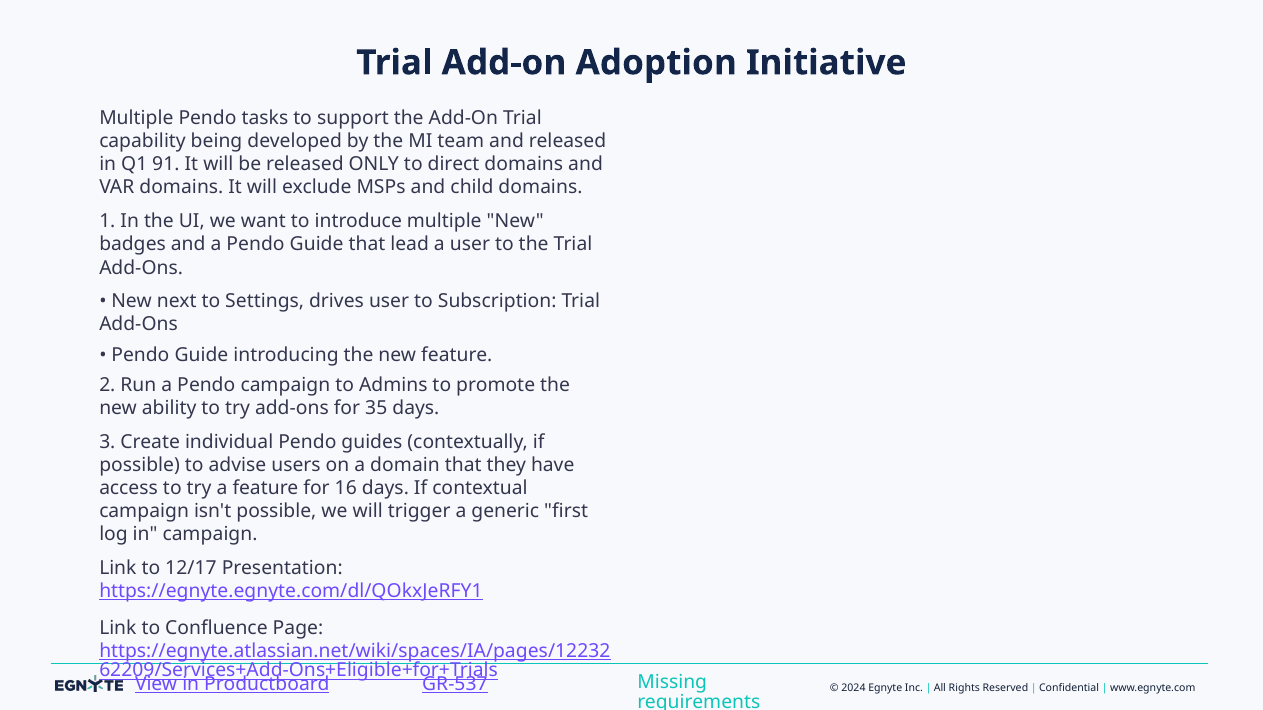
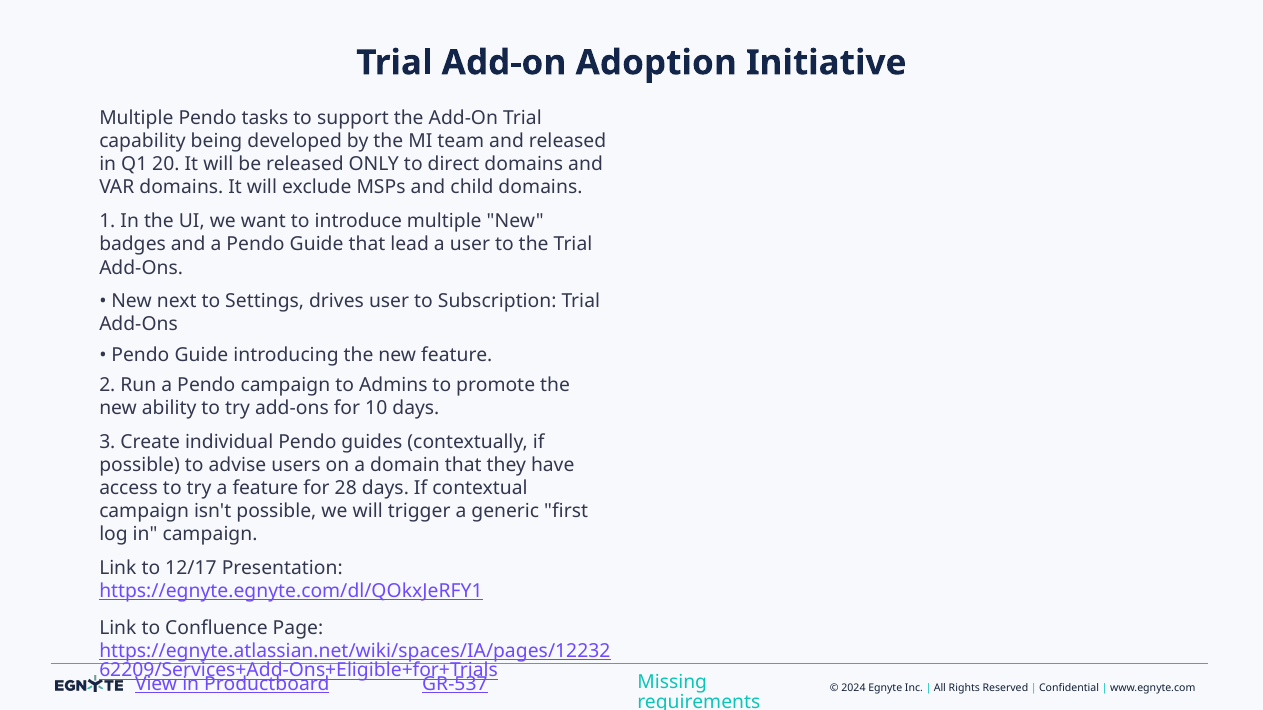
91: 91 -> 20 (166, 165)
35: 35 -> 10 (376, 408)
16: 16 -> 28 (346, 488)
